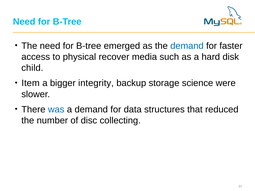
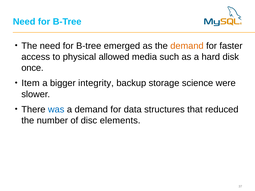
demand colour: blue -> orange (187, 46)
recover: recover -> allowed (114, 57)
child: child -> once (32, 68)
collecting: collecting -> elements (120, 121)
